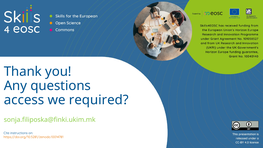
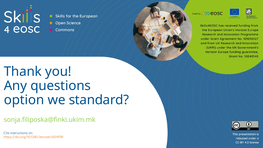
access: access -> option (24, 100)
required: required -> standard (99, 100)
